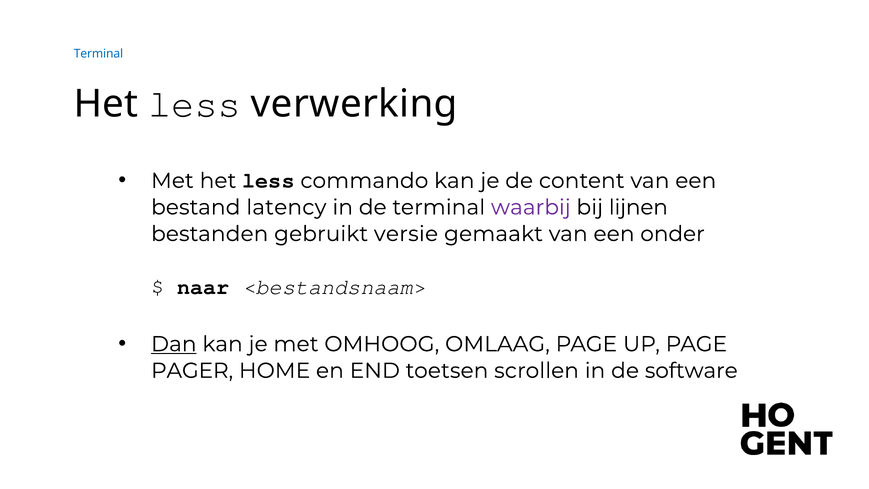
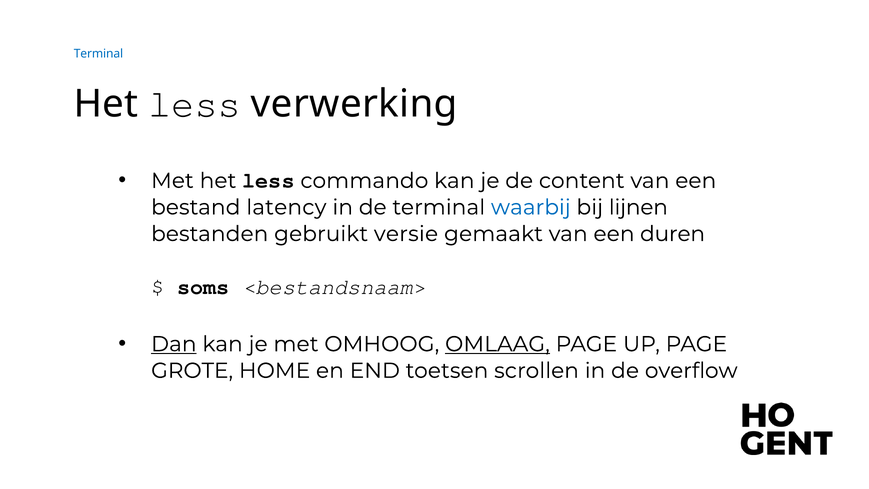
waarbij colour: purple -> blue (531, 207)
onder: onder -> duren (673, 234)
naar: naar -> soms (203, 287)
OMLAAG underline: none -> present (497, 344)
PAGER: PAGER -> GROTE (192, 371)
software: software -> overflow (691, 371)
